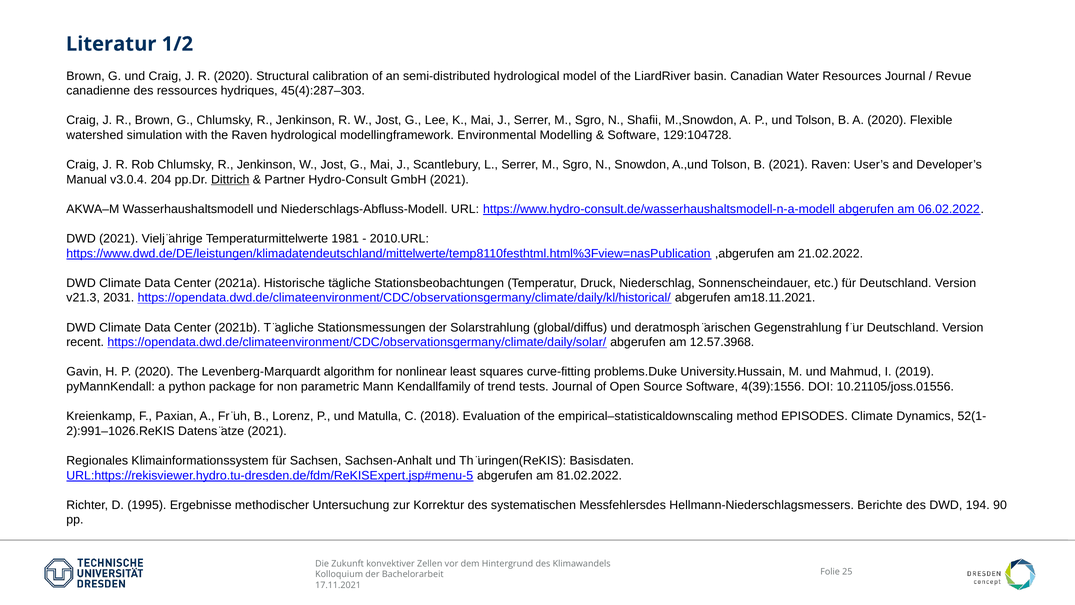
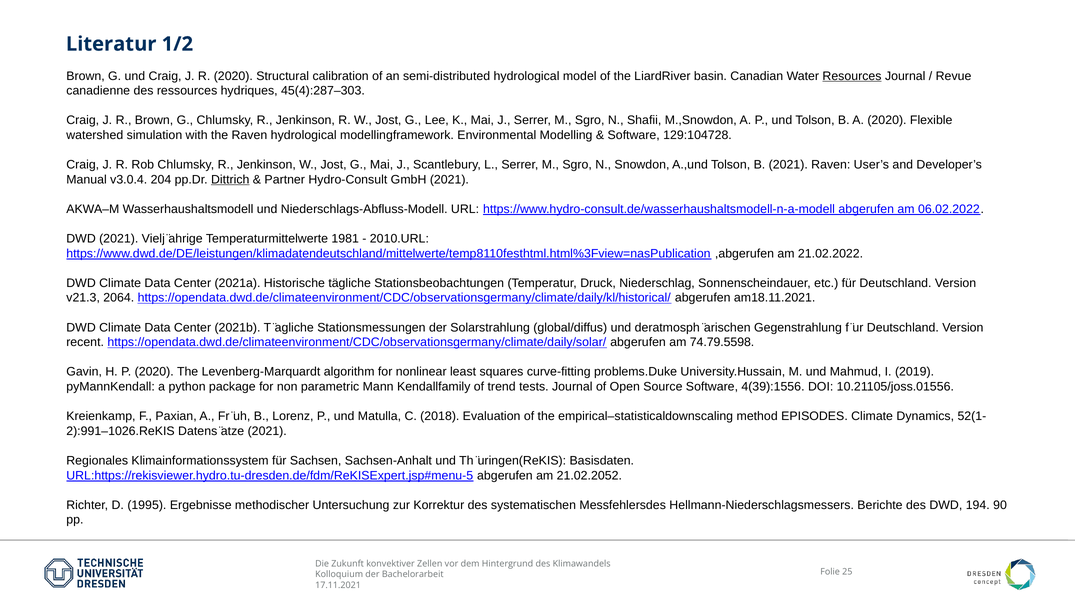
Resources underline: none -> present (852, 76)
2031: 2031 -> 2064 (119, 298)
12.57.3968: 12.57.3968 -> 74.79.5598 (722, 342)
81.02.2022: 81.02.2022 -> 21.02.2052 (589, 475)
